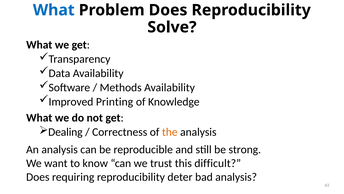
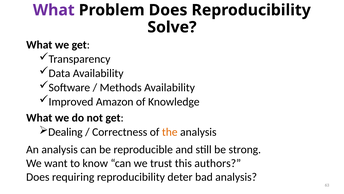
What colour: blue -> purple (54, 10)
Printing: Printing -> Amazon (115, 102)
difficult: difficult -> authors (218, 163)
